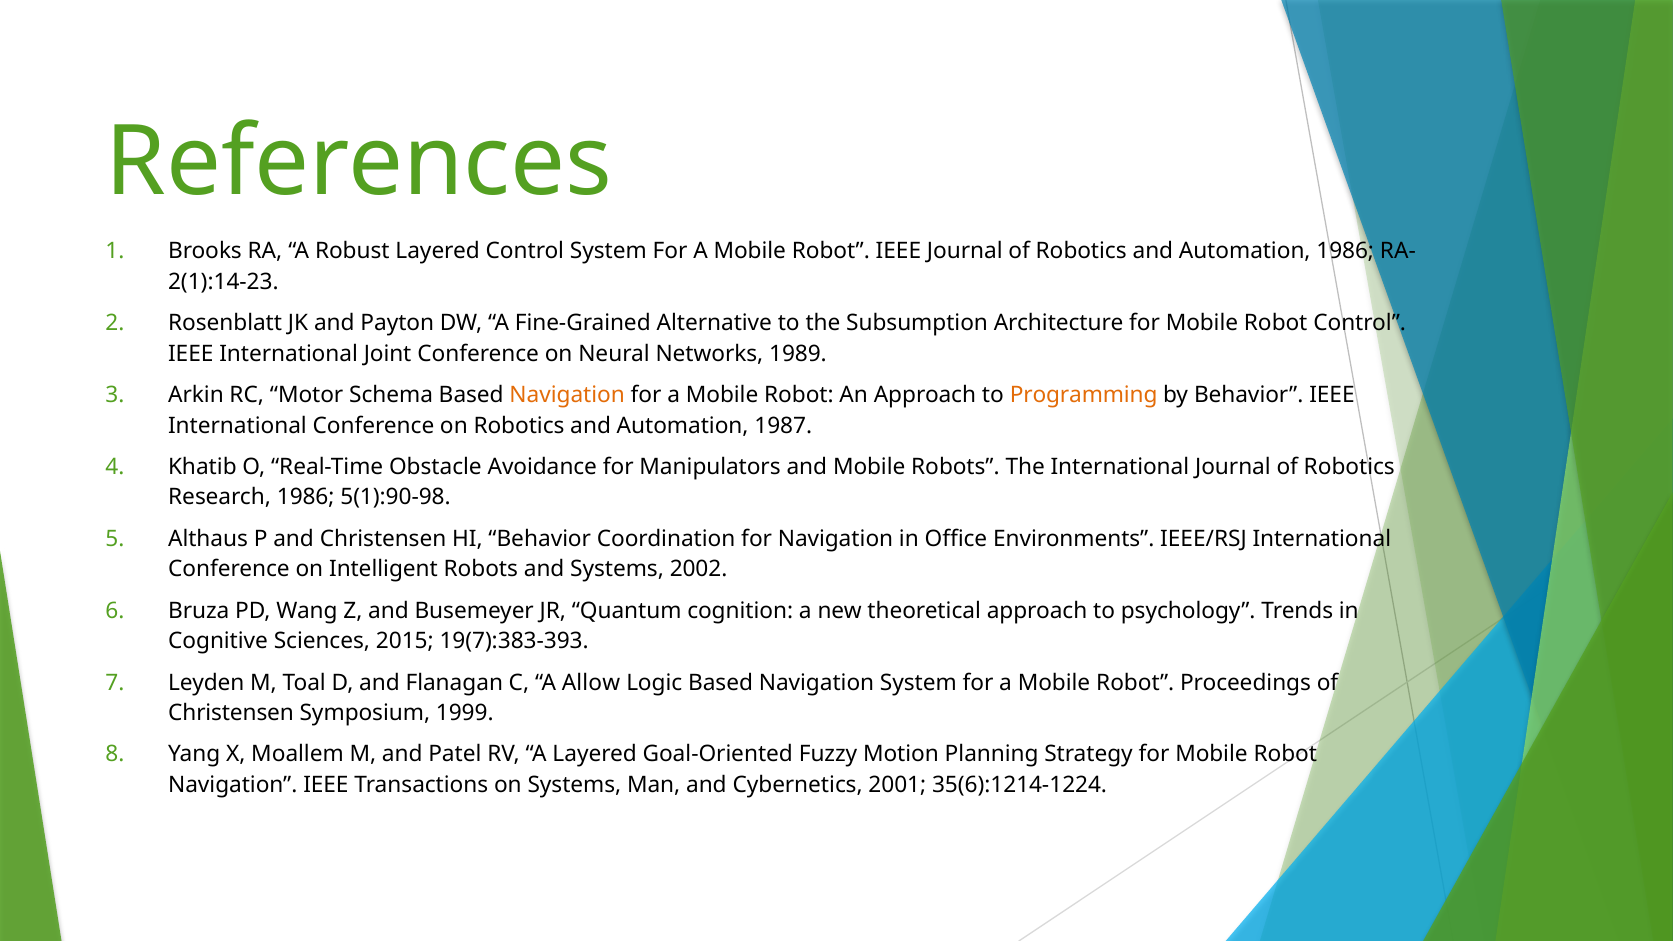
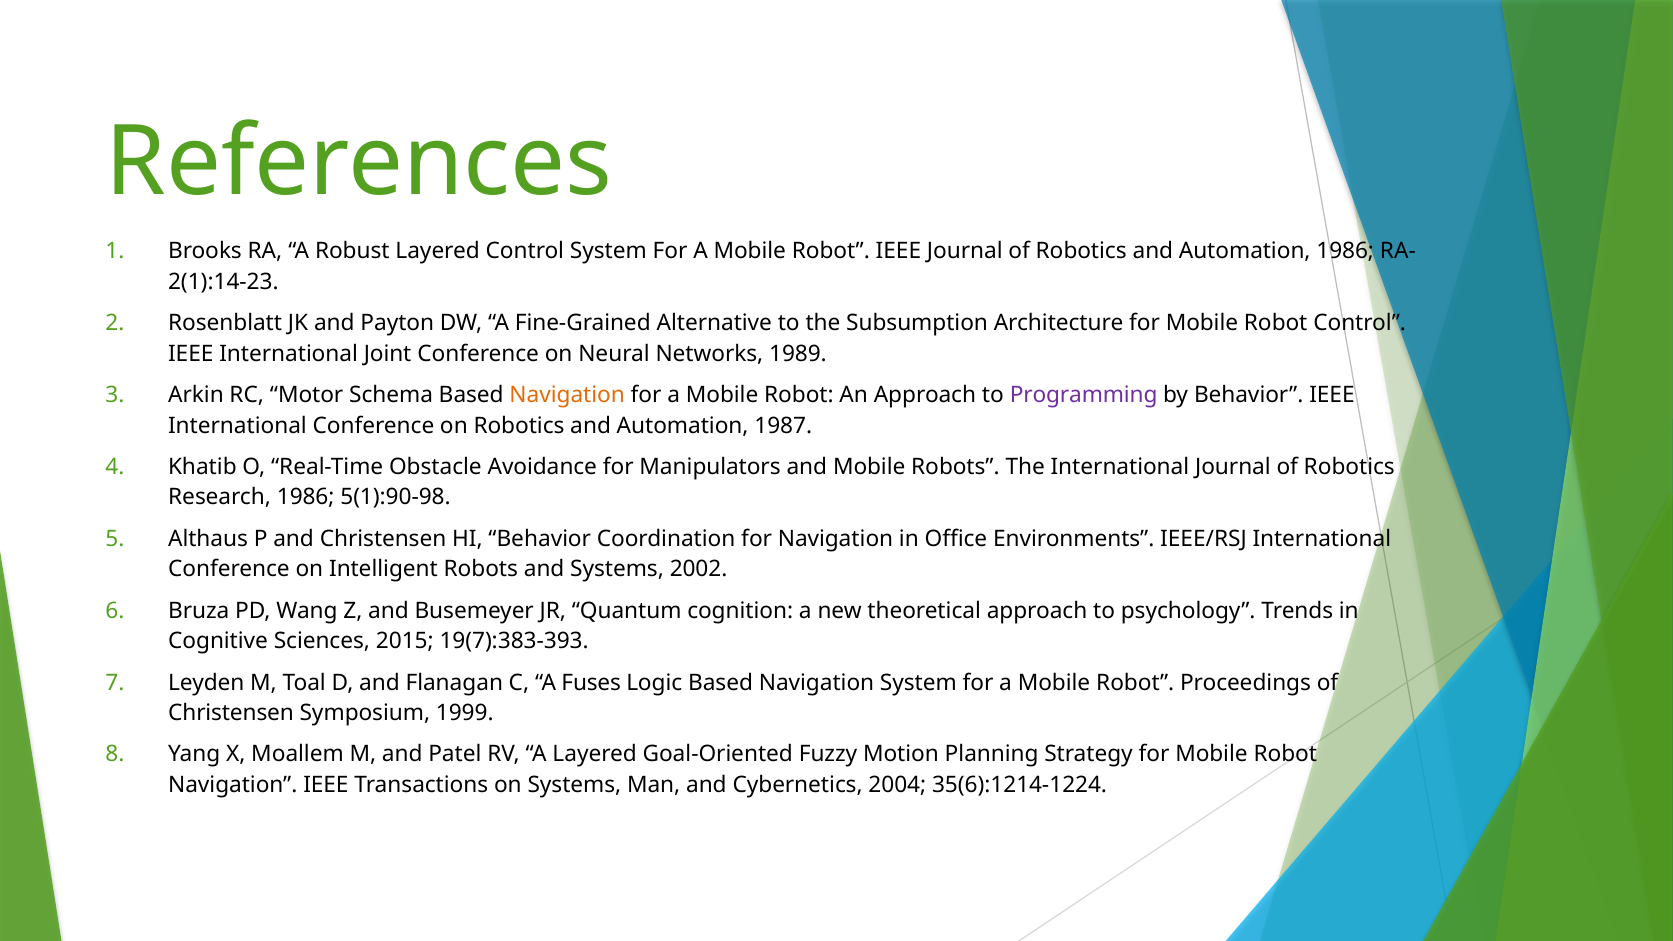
Programming colour: orange -> purple (1084, 395)
Allow: Allow -> Fuses (591, 683)
2001: 2001 -> 2004 (897, 785)
